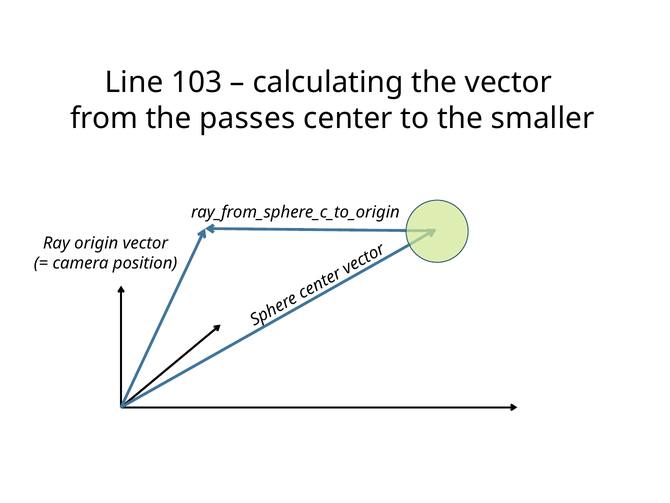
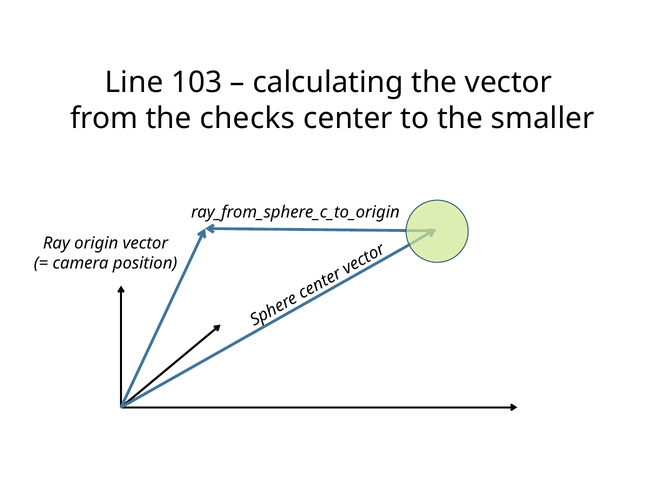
passes: passes -> checks (247, 118)
